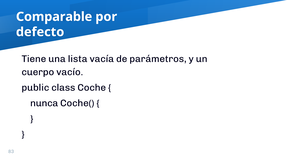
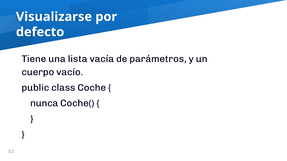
Comparable: Comparable -> Visualizarse (54, 17)
